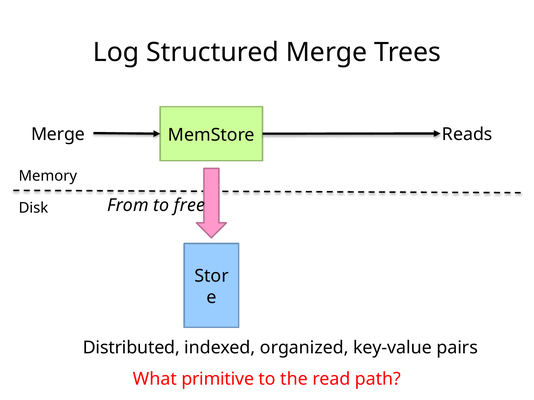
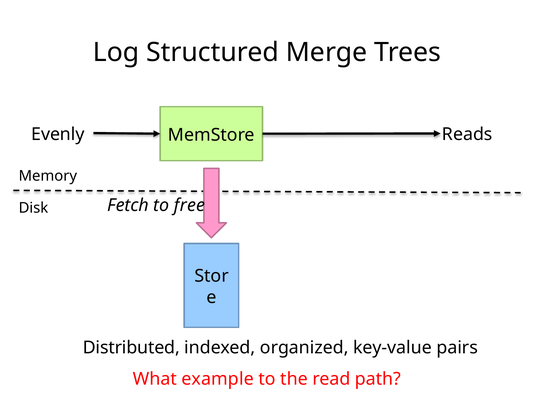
Merge: Merge -> Evenly (58, 134)
From: From -> Fetch (128, 206)
primitive: primitive -> example (218, 379)
